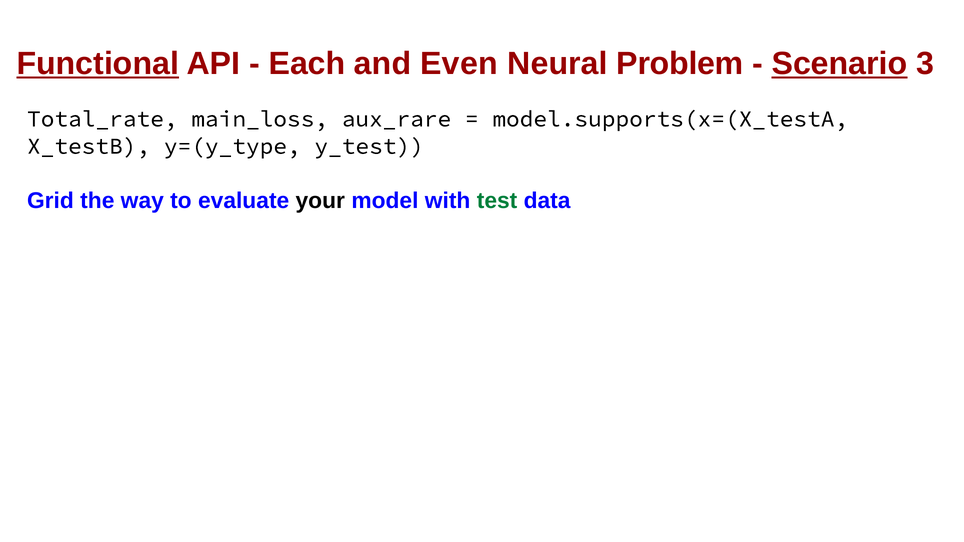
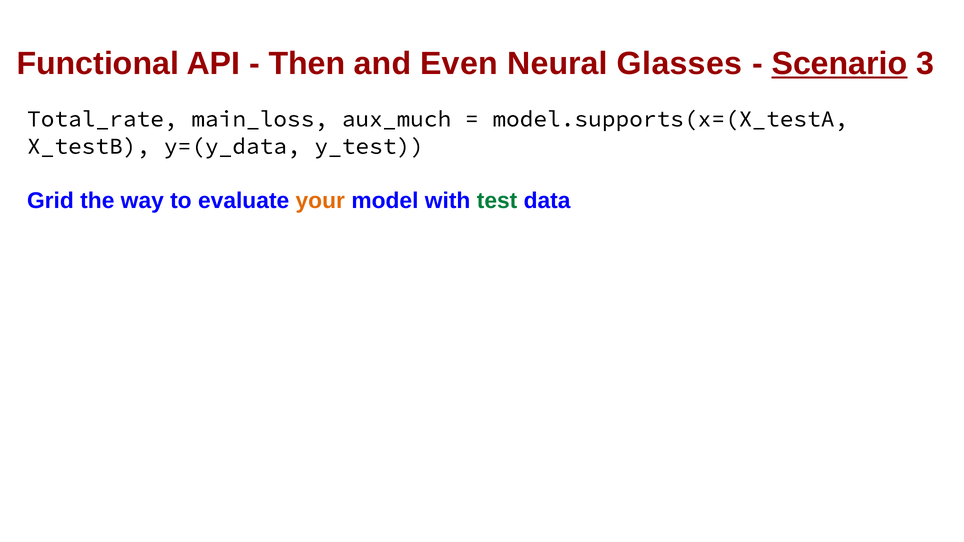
Functional underline: present -> none (98, 64)
Each: Each -> Then (307, 64)
Problem: Problem -> Glasses (680, 64)
aux_rare: aux_rare -> aux_much (396, 119)
y=(y_type: y=(y_type -> y=(y_data (232, 146)
your colour: black -> orange (320, 201)
